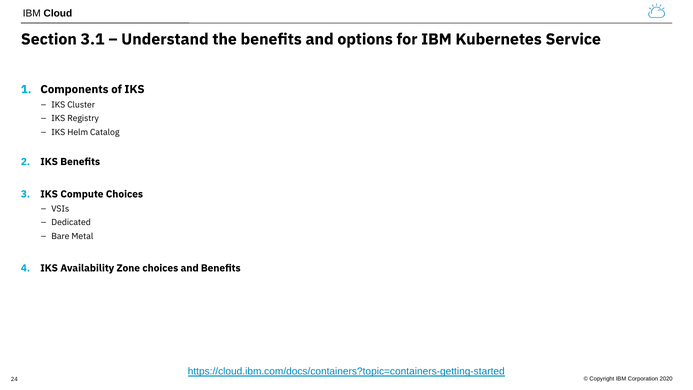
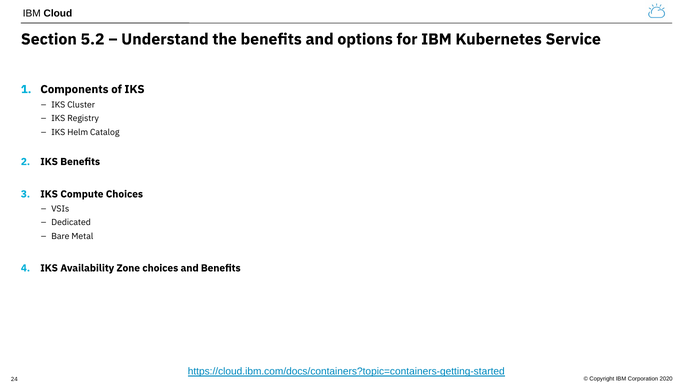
3.1: 3.1 -> 5.2 (93, 39)
